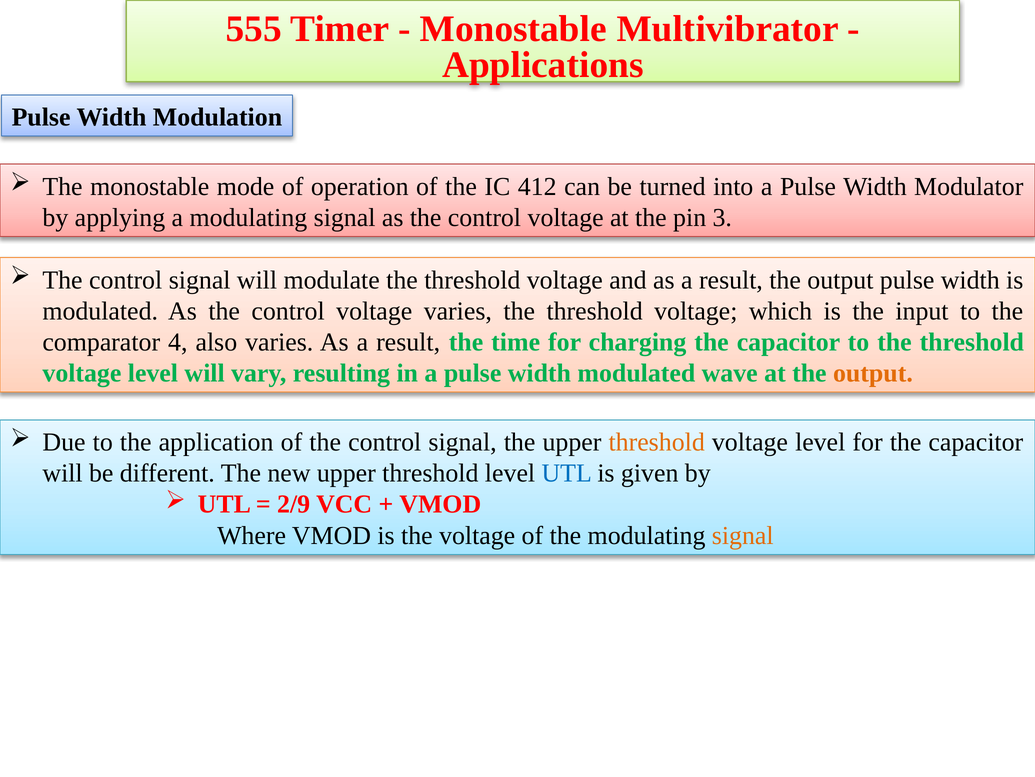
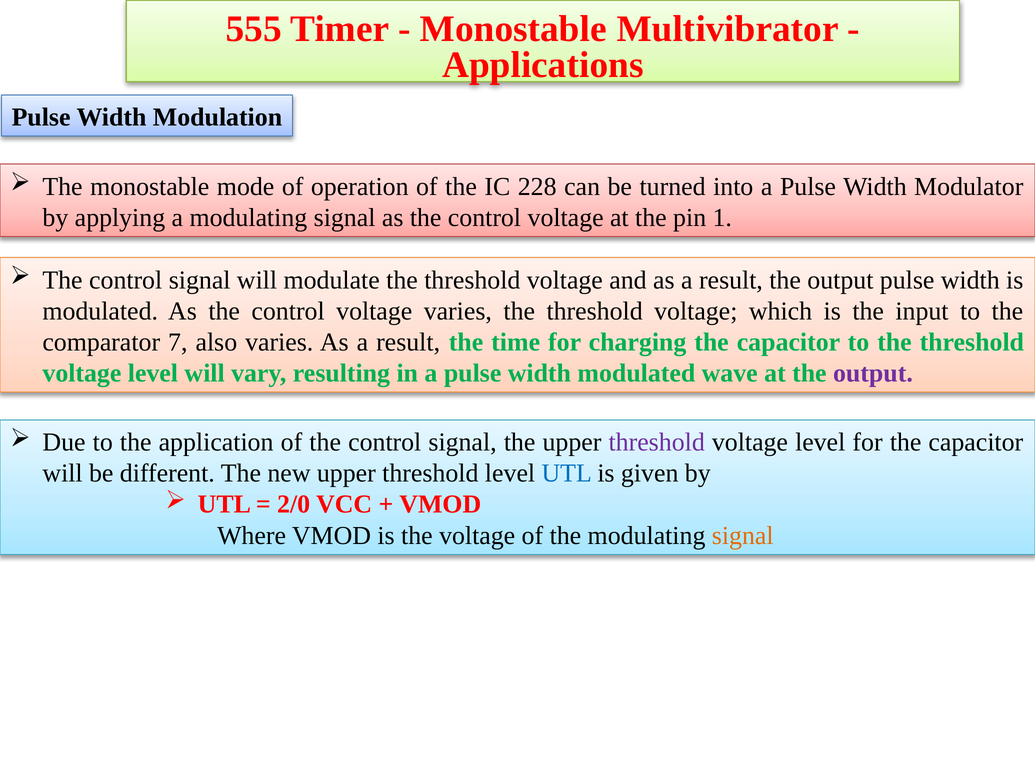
412: 412 -> 228 (537, 186)
3: 3 -> 1 (722, 217)
4: 4 -> 7 (178, 342)
output colour: orange -> purple (873, 373)
threshold colour: orange -> purple (657, 442)
2/9: 2/9 -> 2/0 (294, 504)
